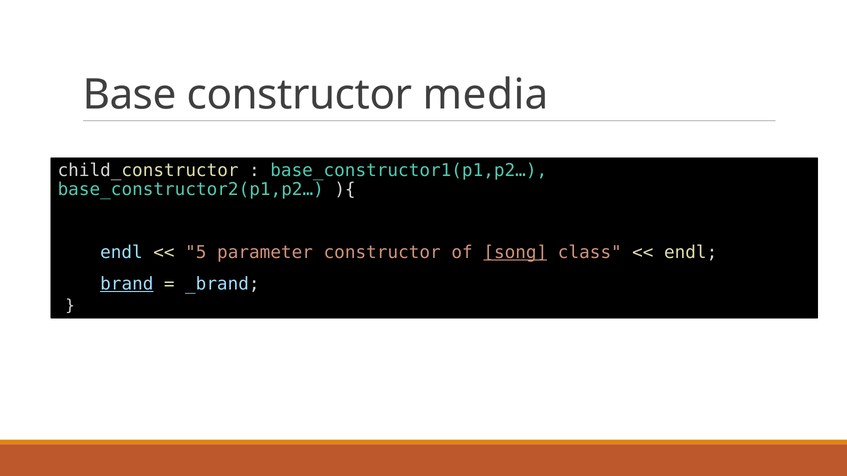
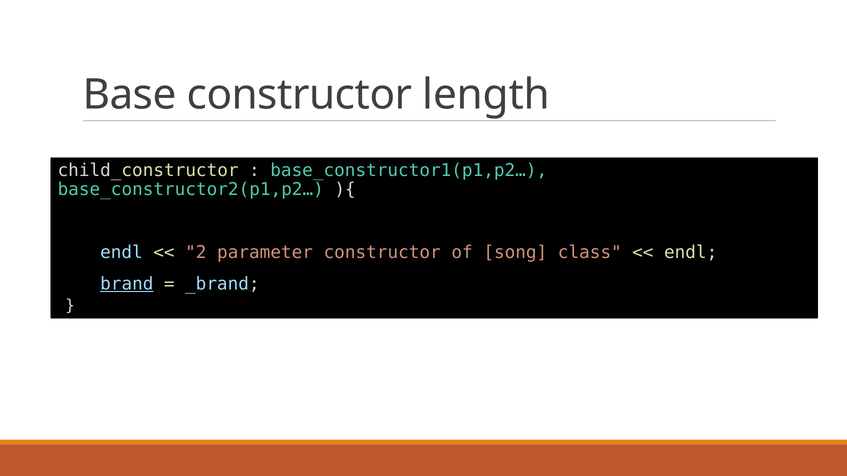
media: media -> length (486, 95)
5: 5 -> 2 (196, 253)
song underline: present -> none (515, 253)
